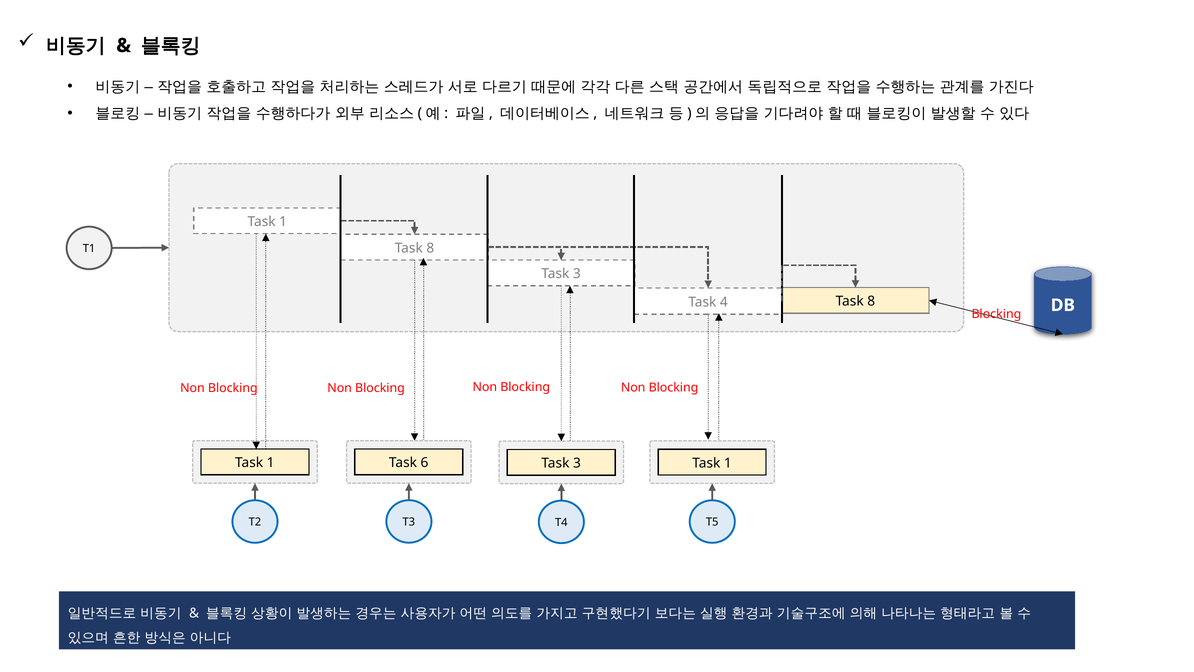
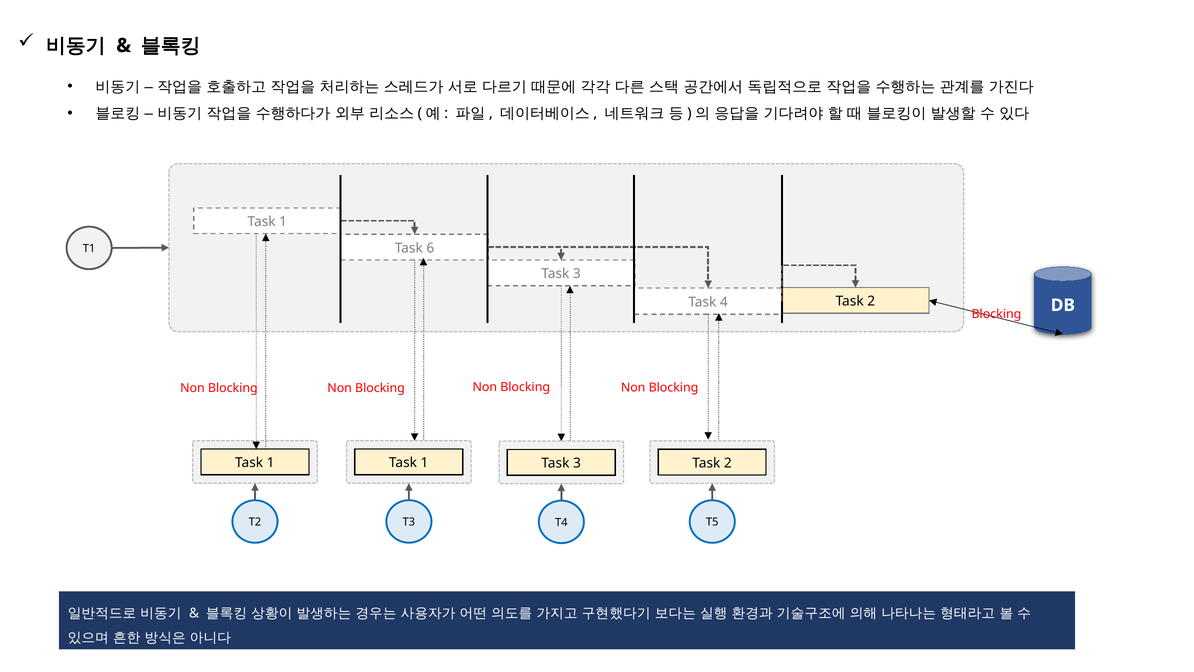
T1 Task 8: 8 -> 6 (430, 248)
4 Task 8: 8 -> 2 (871, 301)
6: 6 -> 1 (424, 463)
1: 1 -> 2 (728, 463)
